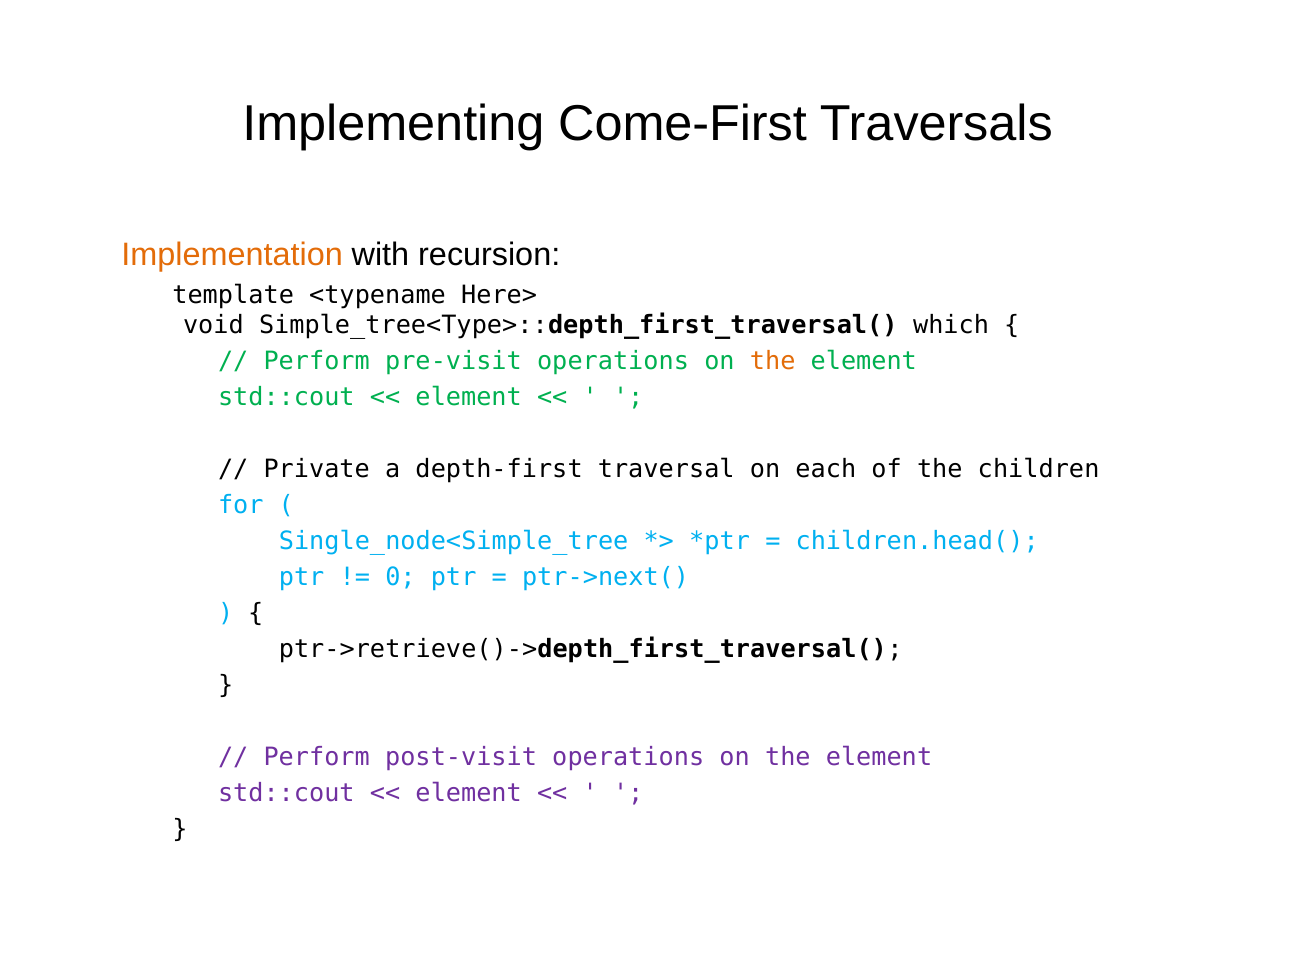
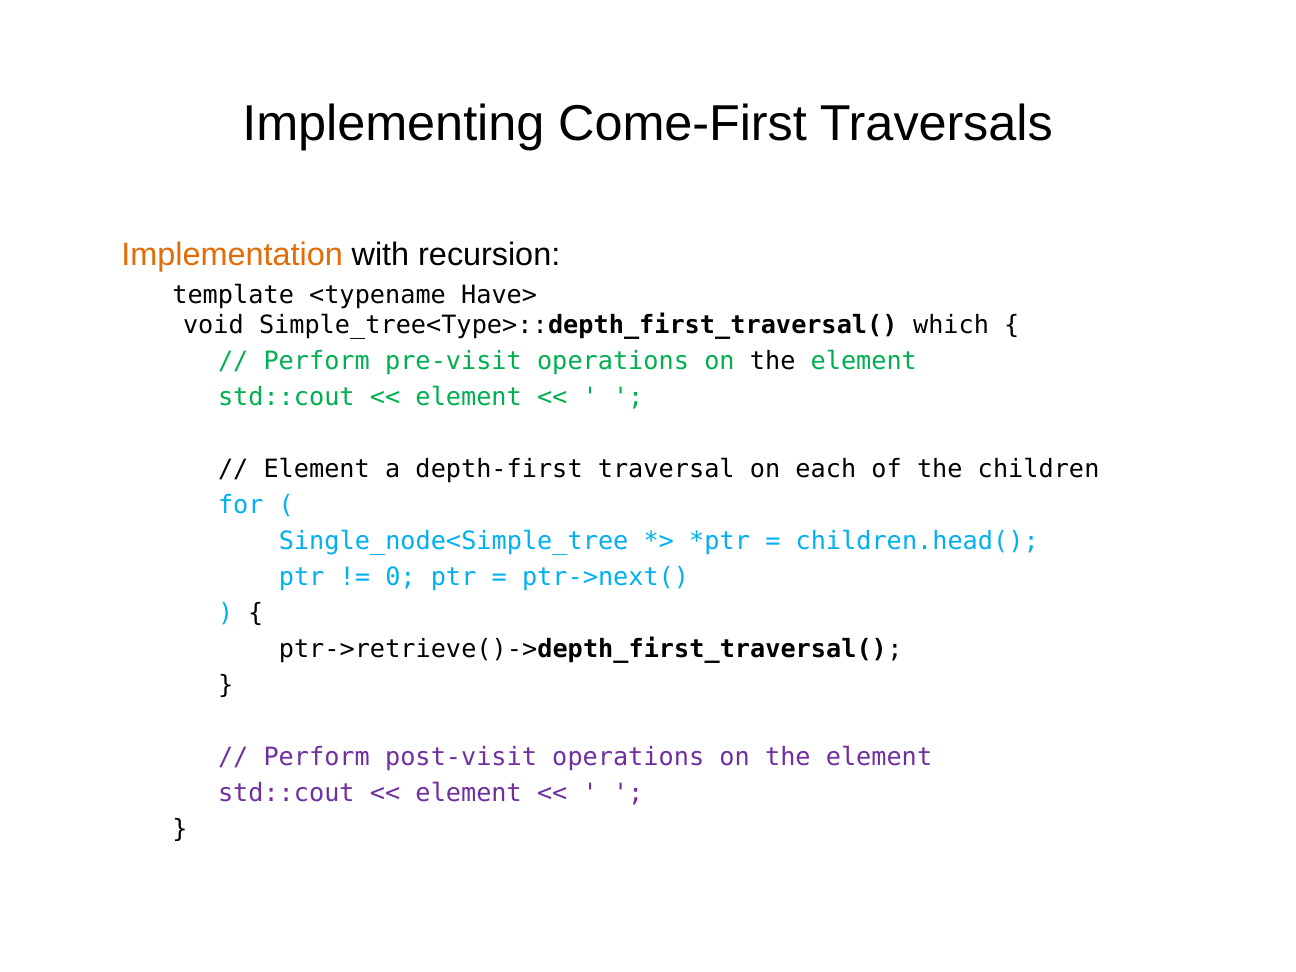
Here>: Here> -> Have> (499, 295)
the colour: orange -> black (773, 361)
Private: Private -> Element (317, 469)
